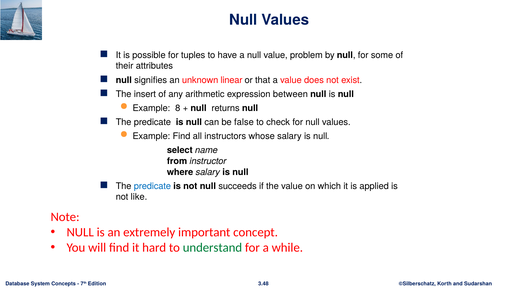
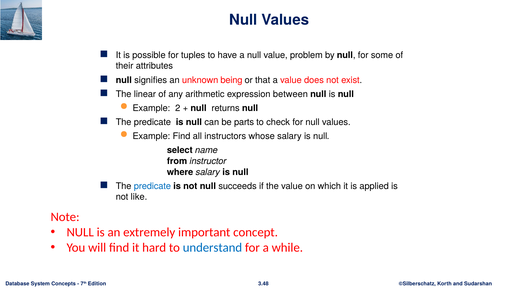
linear: linear -> being (231, 80)
insert: insert -> linear (145, 94)
8: 8 -> 2 (178, 108)
false: false -> parts (244, 122)
understand colour: green -> blue (212, 248)
